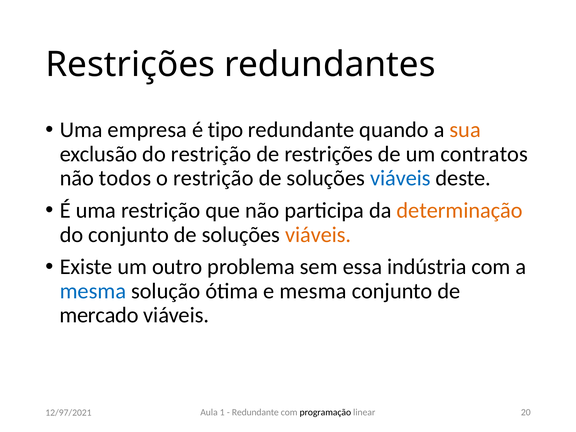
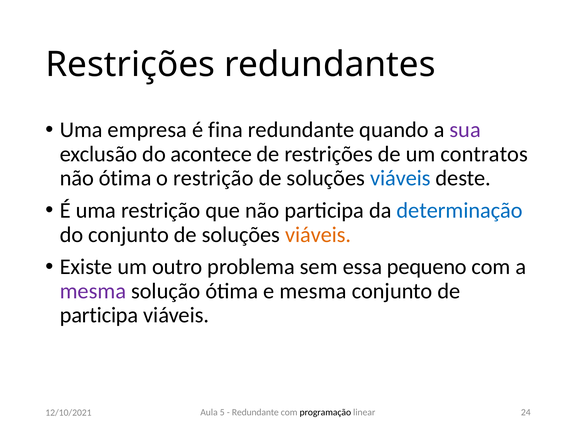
tipo: tipo -> fina (226, 130)
sua colour: orange -> purple (465, 130)
do restrição: restrição -> acontece (211, 154)
não todos: todos -> ótima (125, 178)
determinação colour: orange -> blue (460, 210)
indústria: indústria -> pequeno (427, 267)
mesma colour: blue -> purple (93, 291)
mercado: mercado -> participa (99, 315)
1: 1 -> 5 (222, 412)
20: 20 -> 24 (526, 412)
12/97/2021: 12/97/2021 -> 12/10/2021 (68, 413)
